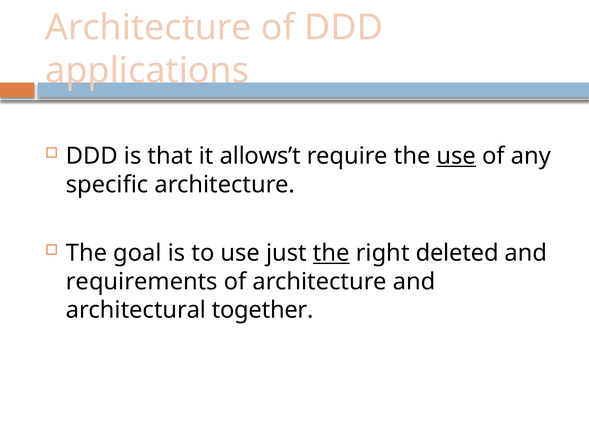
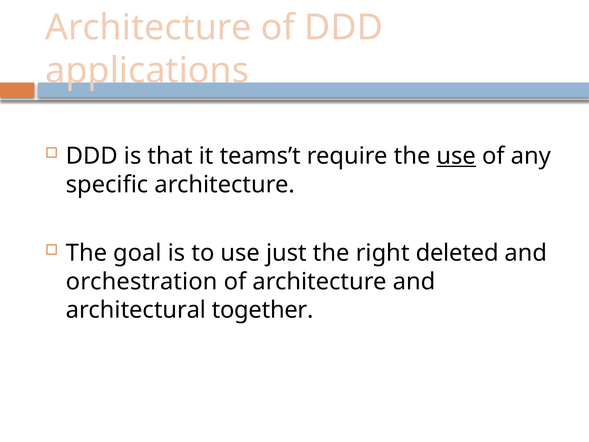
allows’t: allows’t -> teams’t (260, 156)
the underline: present -> none (331, 253)
requirements: requirements -> orchestration (142, 281)
